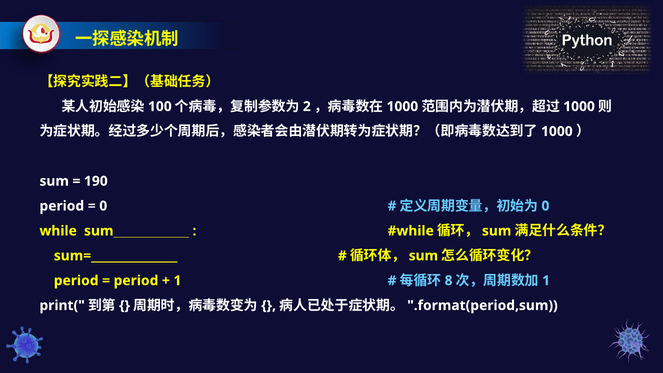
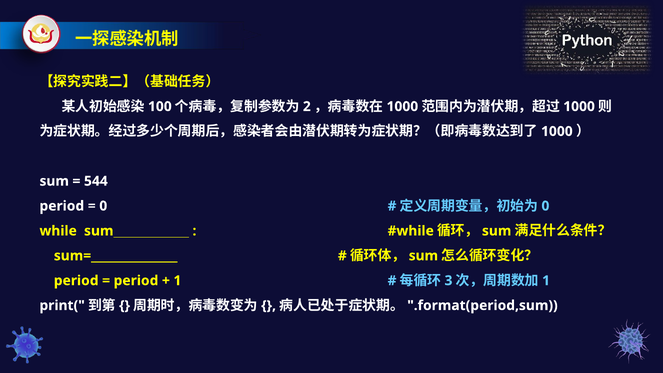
190: 190 -> 544 (96, 181)
8: 8 -> 3 (449, 281)
